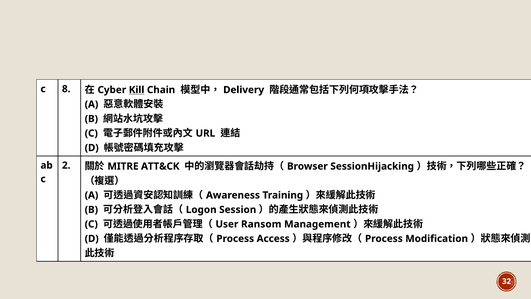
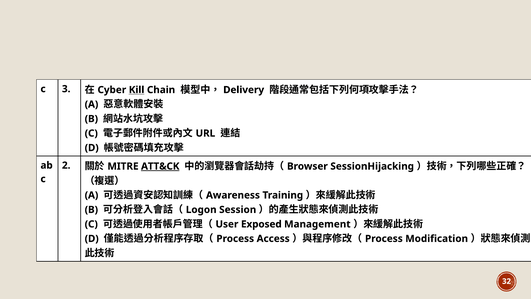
8: 8 -> 3 (66, 89)
ATT&CK underline: none -> present (160, 166)
Ransom: Ransom -> Exposed (261, 224)
